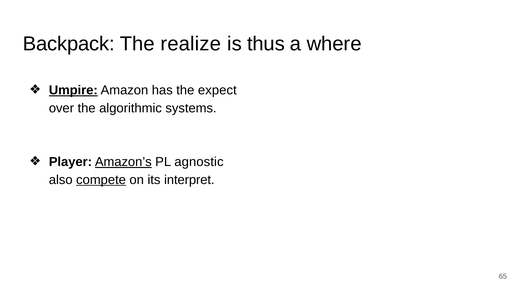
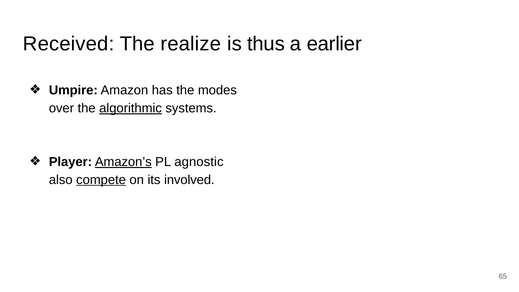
Backpack: Backpack -> Received (69, 44)
where: where -> earlier (334, 44)
Umpire underline: present -> none (73, 90)
expect: expect -> modes (217, 90)
algorithmic underline: none -> present (131, 108)
interpret: interpret -> involved (189, 180)
